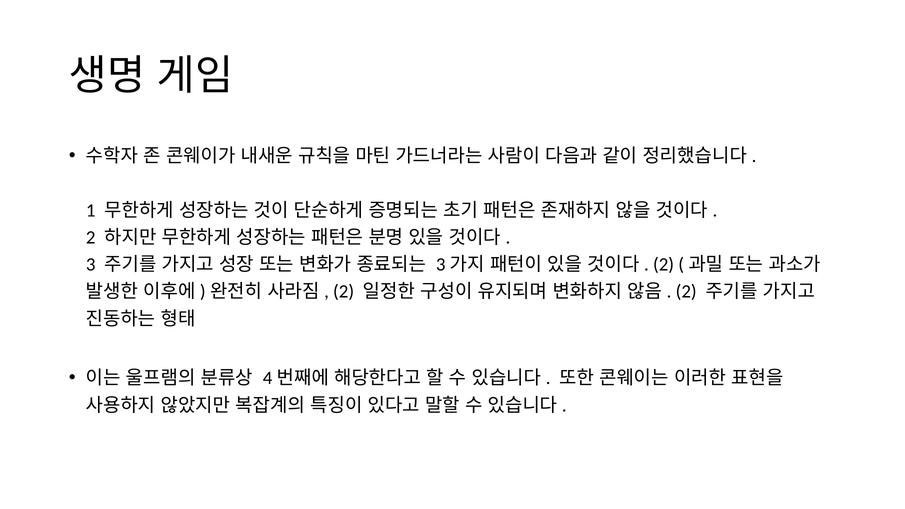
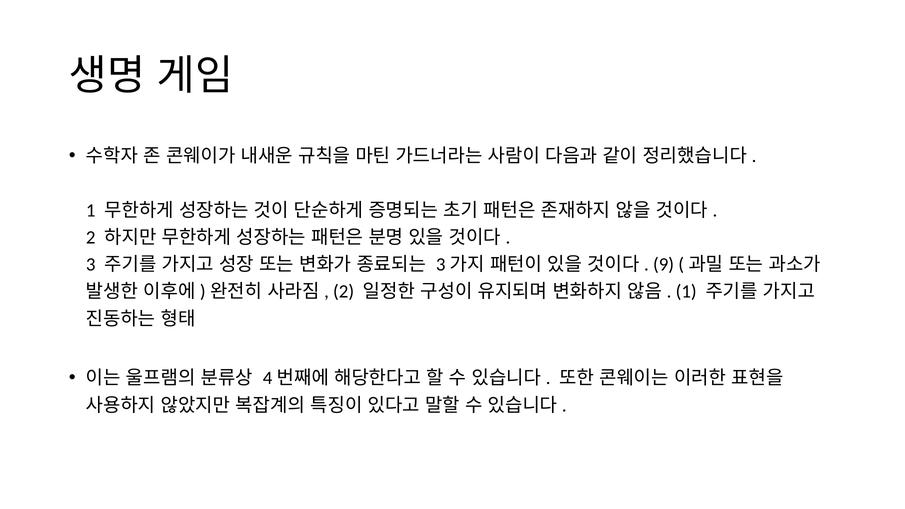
2: 2 -> 9 (664, 265)
2: 2 -> 1 (686, 292)
